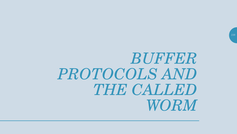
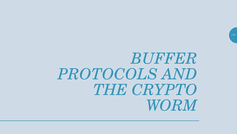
CALLED: CALLED -> CRYPTO (165, 90)
